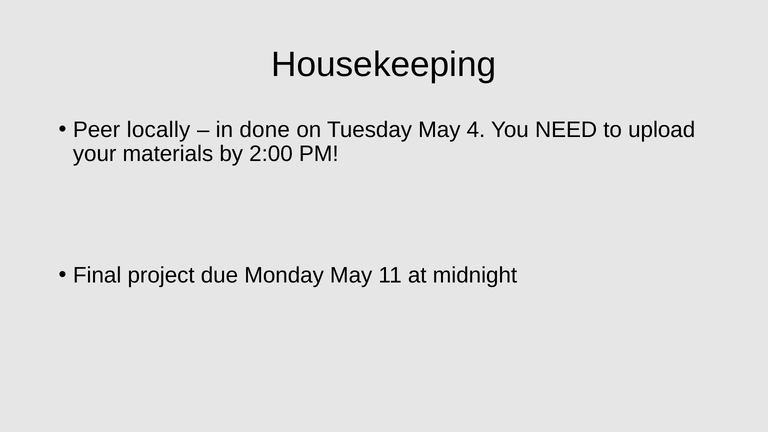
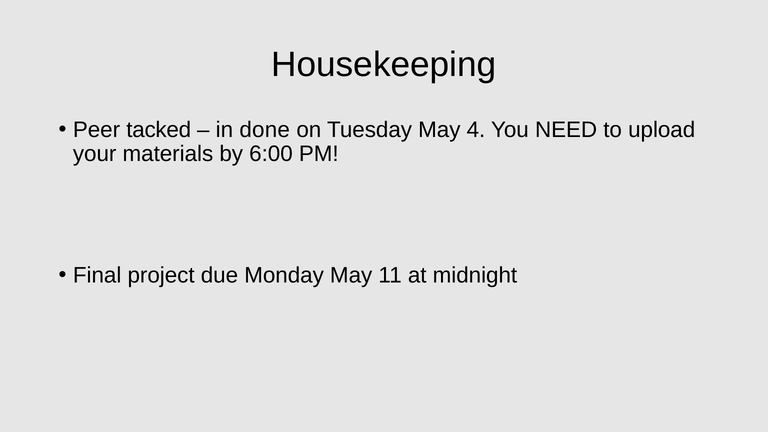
locally: locally -> tacked (159, 130)
2:00: 2:00 -> 6:00 (271, 154)
